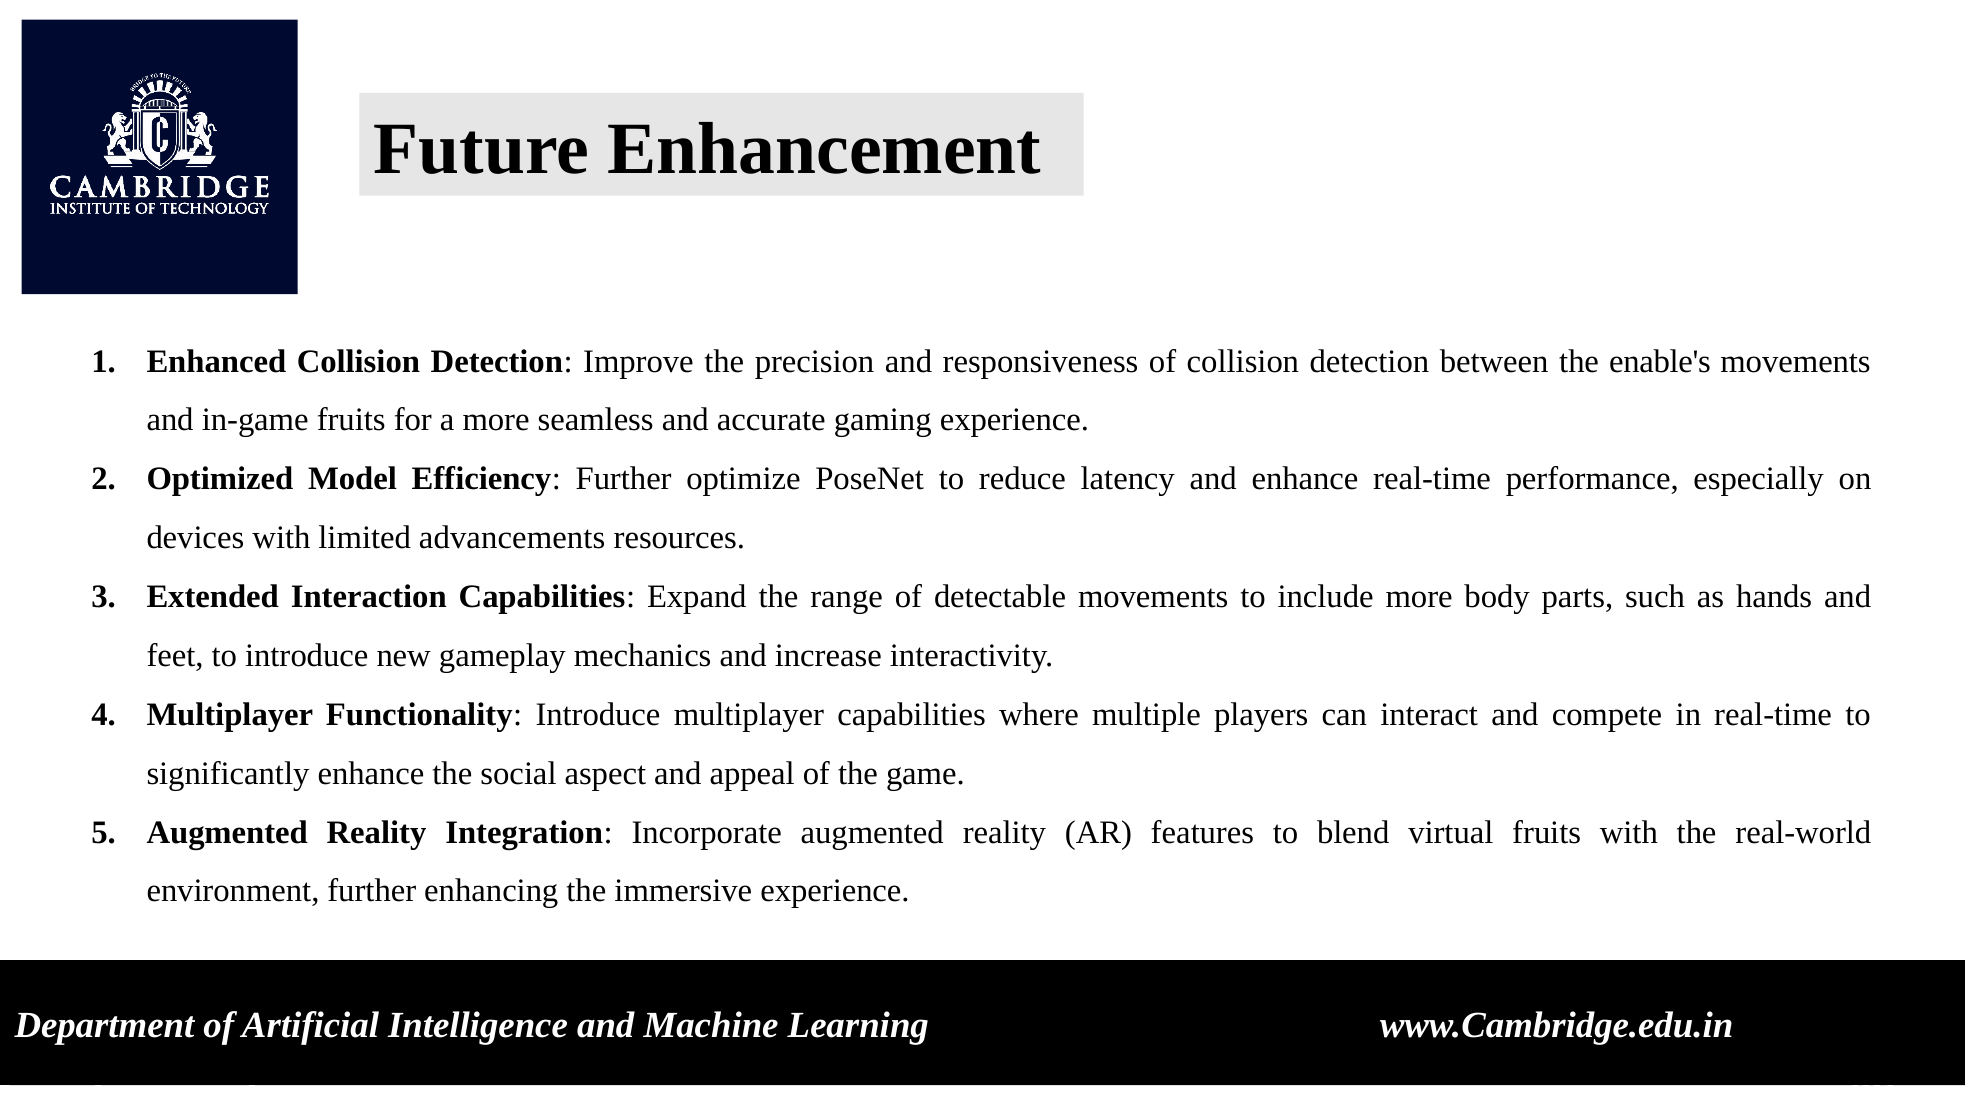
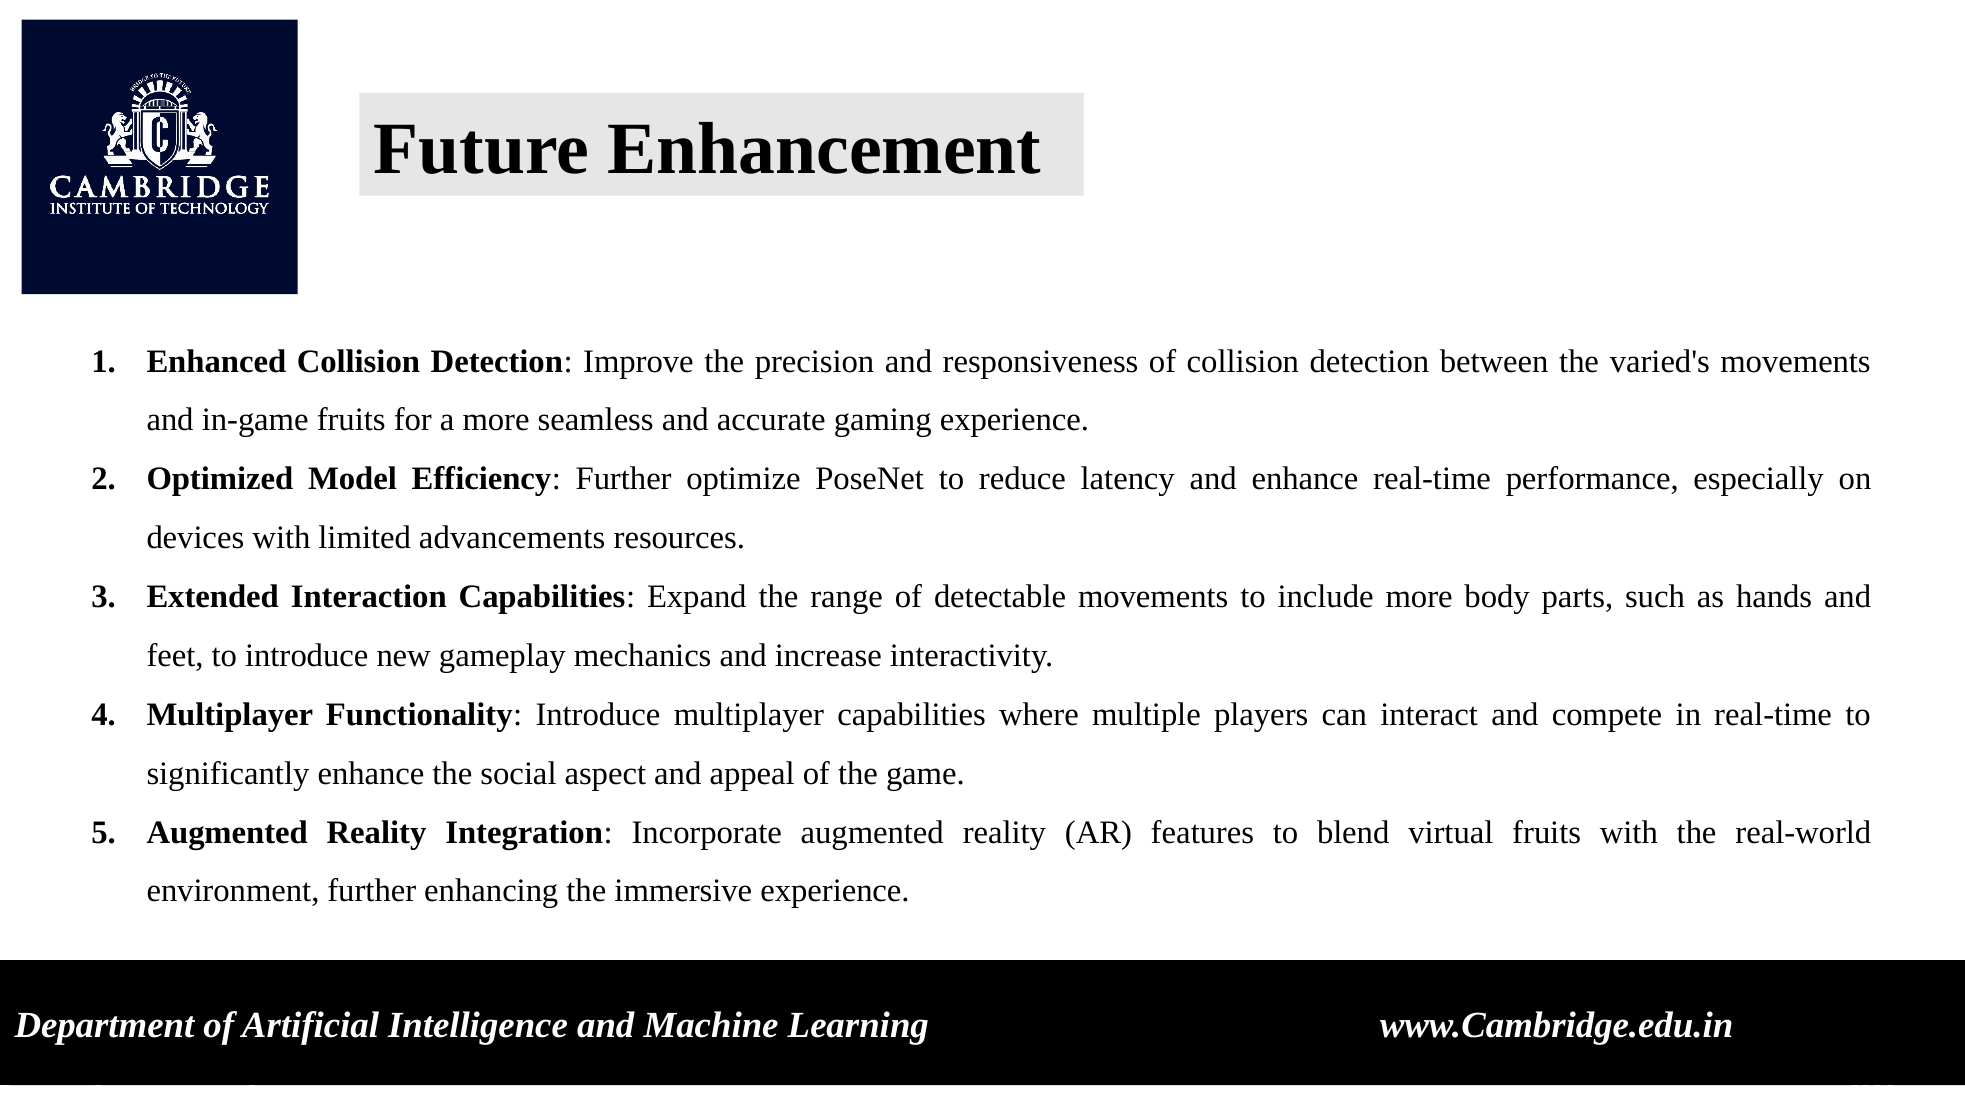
enable's: enable's -> varied's (1660, 361)
